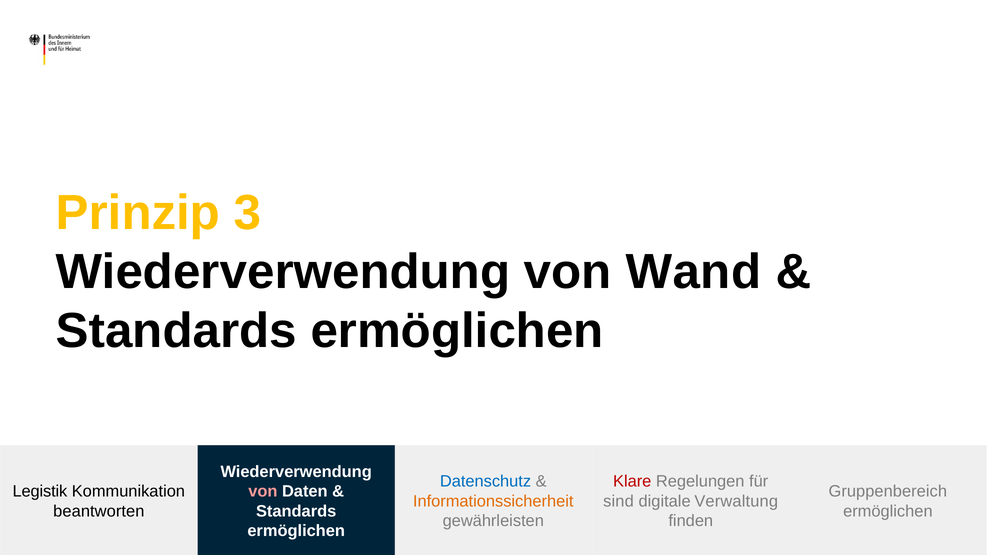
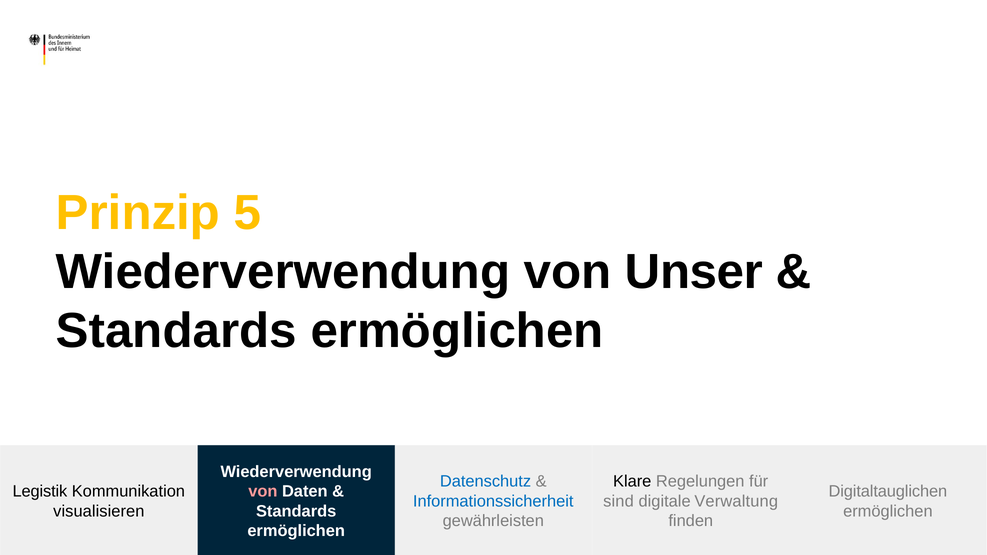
3: 3 -> 5 (248, 213)
Wand: Wand -> Unser (694, 272)
Klare colour: red -> black (632, 482)
Gruppenbereich: Gruppenbereich -> Digitaltauglichen (888, 492)
Informationssicherheit colour: orange -> blue (493, 501)
beantworten: beantworten -> visualisieren (99, 511)
